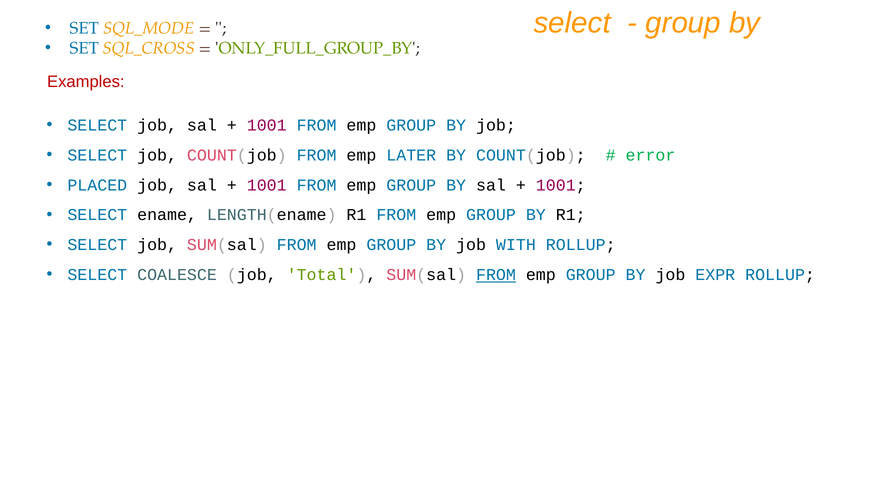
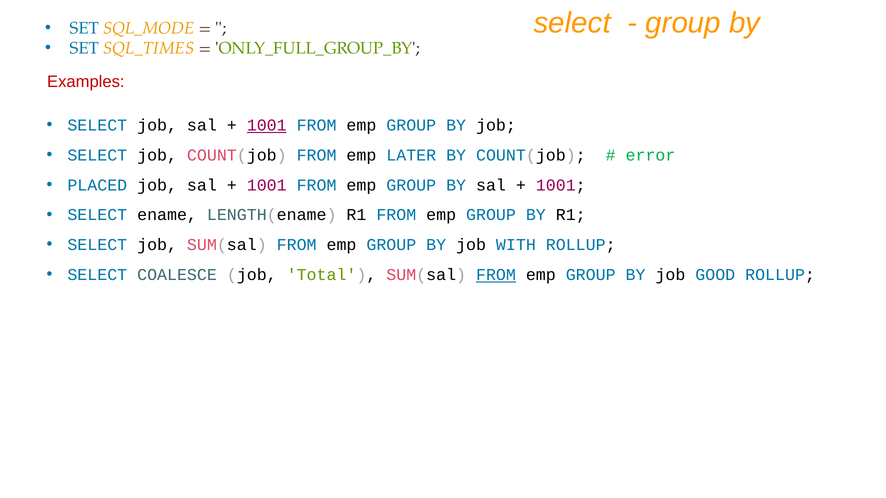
SQL_CROSS: SQL_CROSS -> SQL_TIMES (149, 48)
1001 underline: none -> present (267, 125)
EXPR: EXPR -> GOOD (715, 275)
